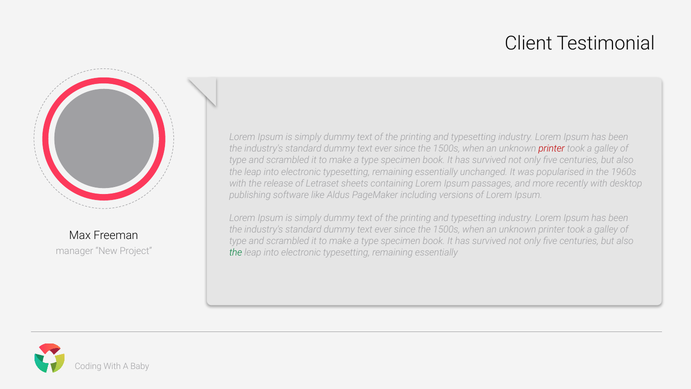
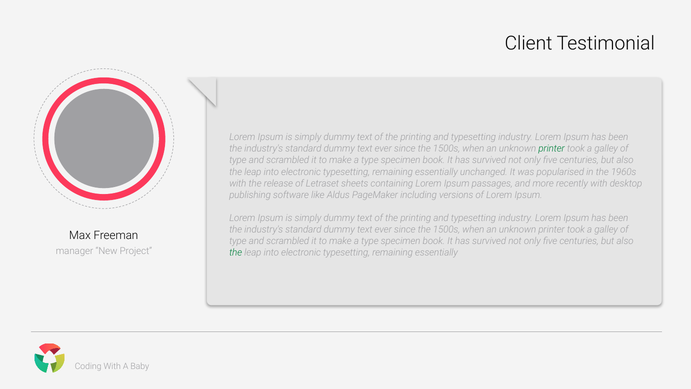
printer colour: red -> green (552, 149)
